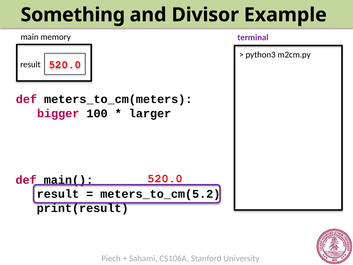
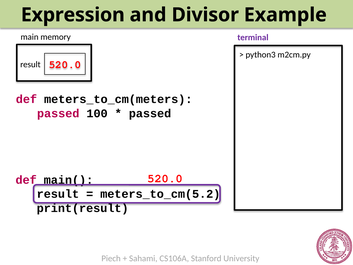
Something: Something -> Expression (73, 15)
bigger: bigger -> passed (58, 113)
larger: larger -> passed (150, 113)
